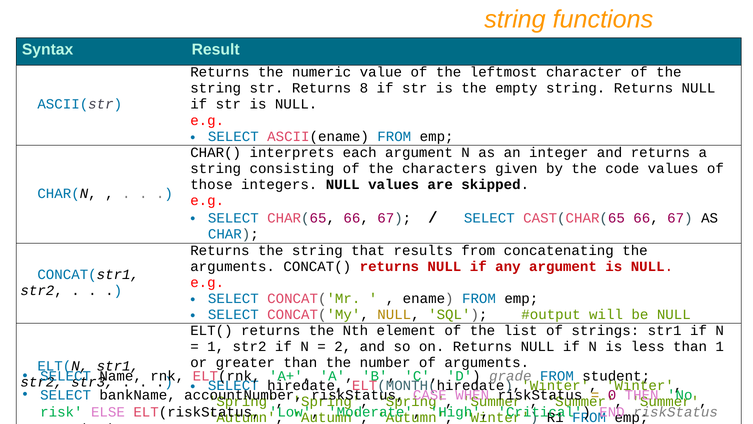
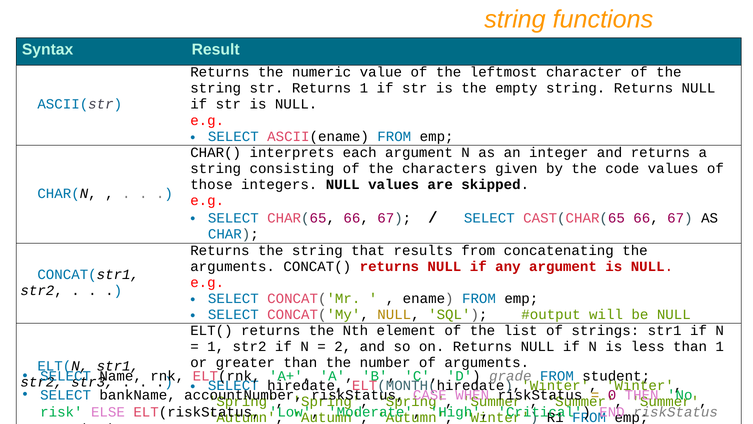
Returns 8: 8 -> 1 (364, 88)
